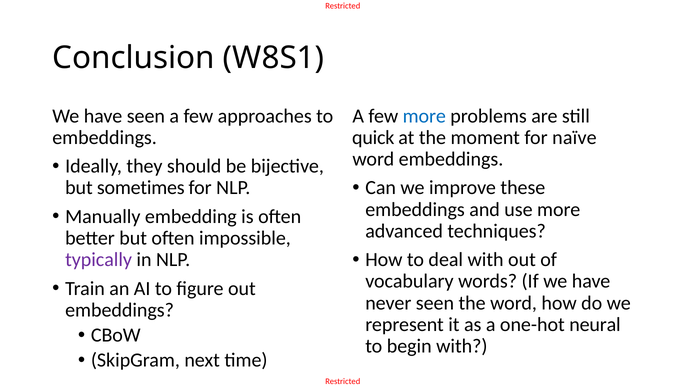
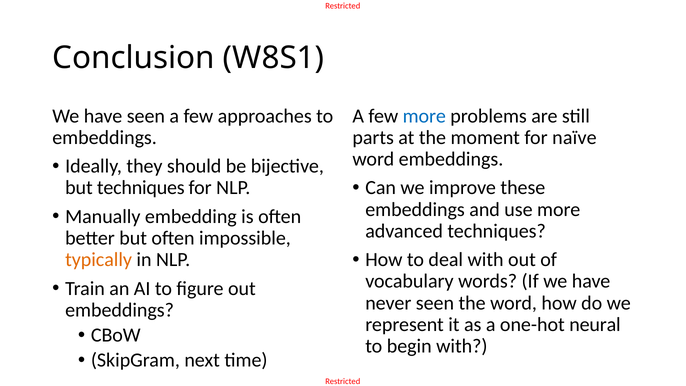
quick: quick -> parts (373, 138)
but sometimes: sometimes -> techniques (141, 188)
typically colour: purple -> orange (99, 260)
